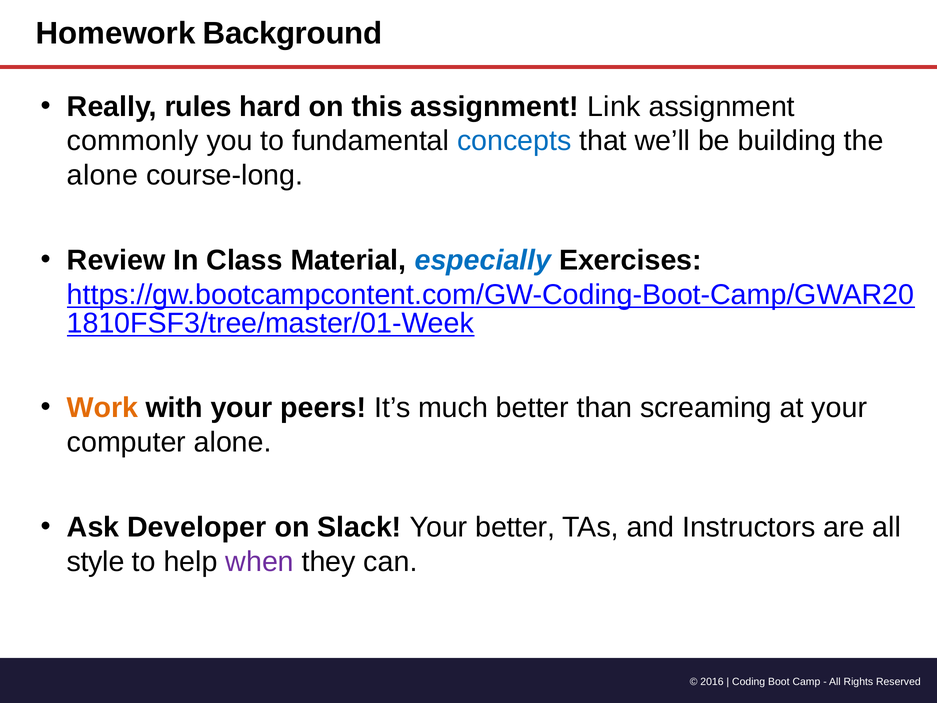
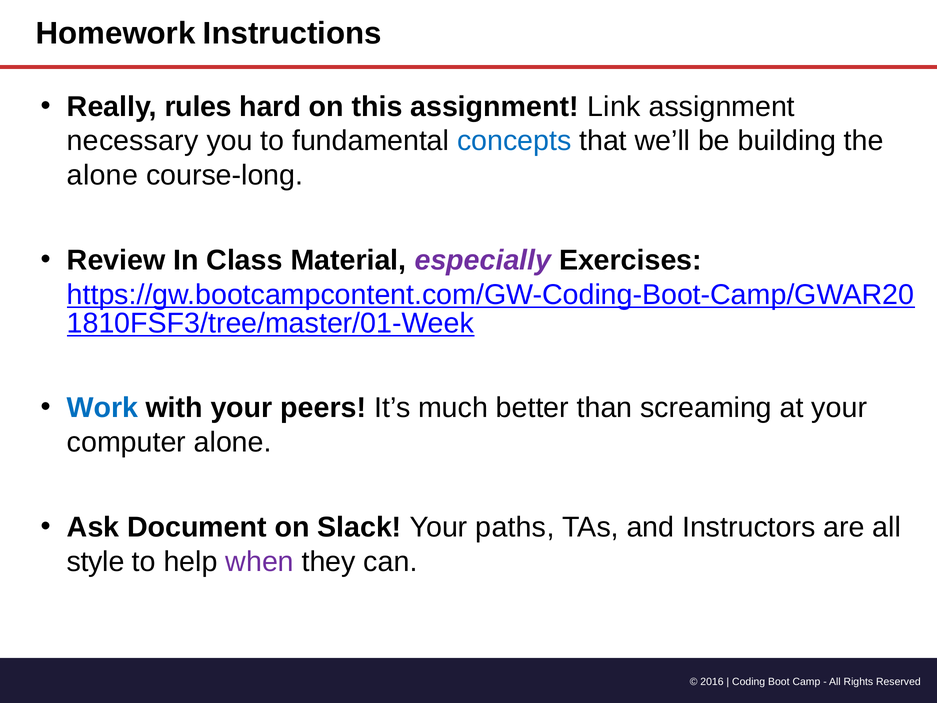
Background: Background -> Instructions (292, 33)
commonly: commonly -> necessary (133, 141)
especially colour: blue -> purple (483, 260)
Work colour: orange -> blue (102, 408)
Developer: Developer -> Document (197, 527)
Your better: better -> paths (515, 527)
